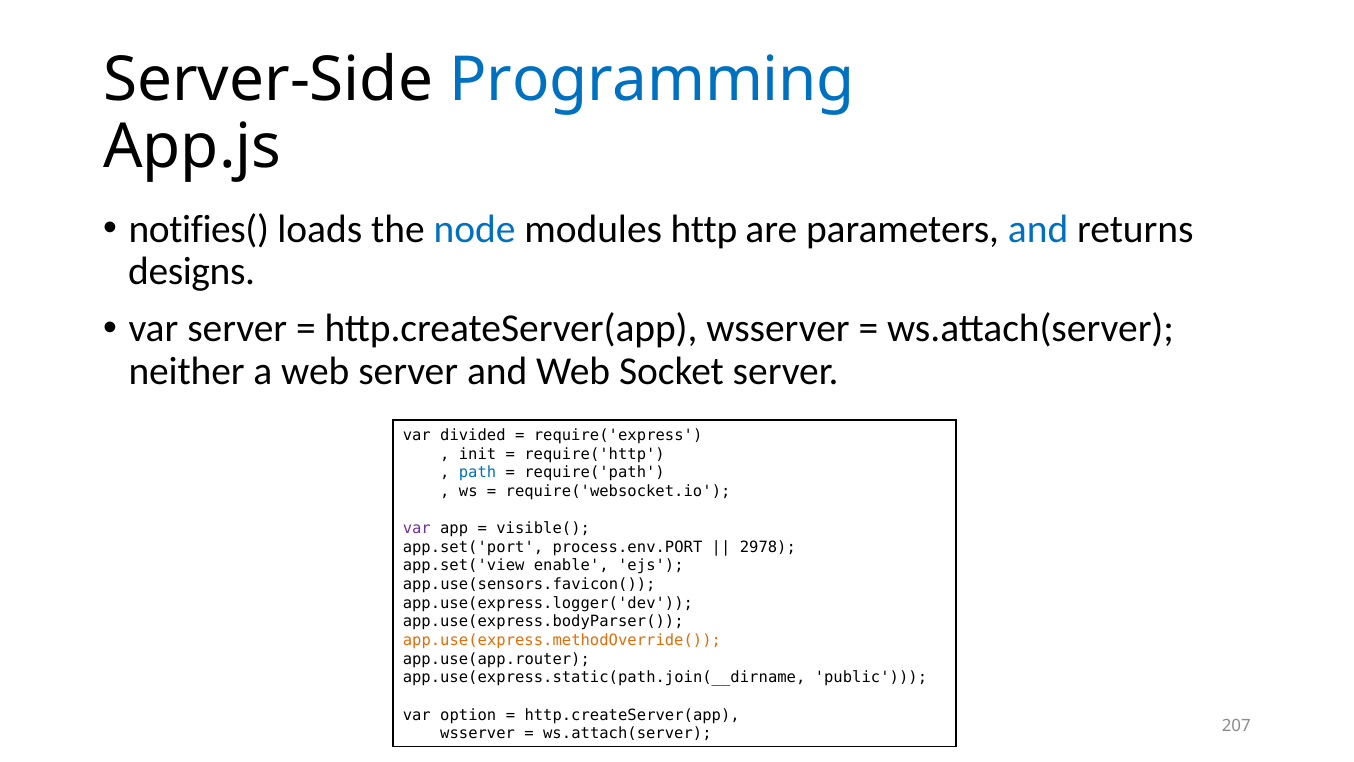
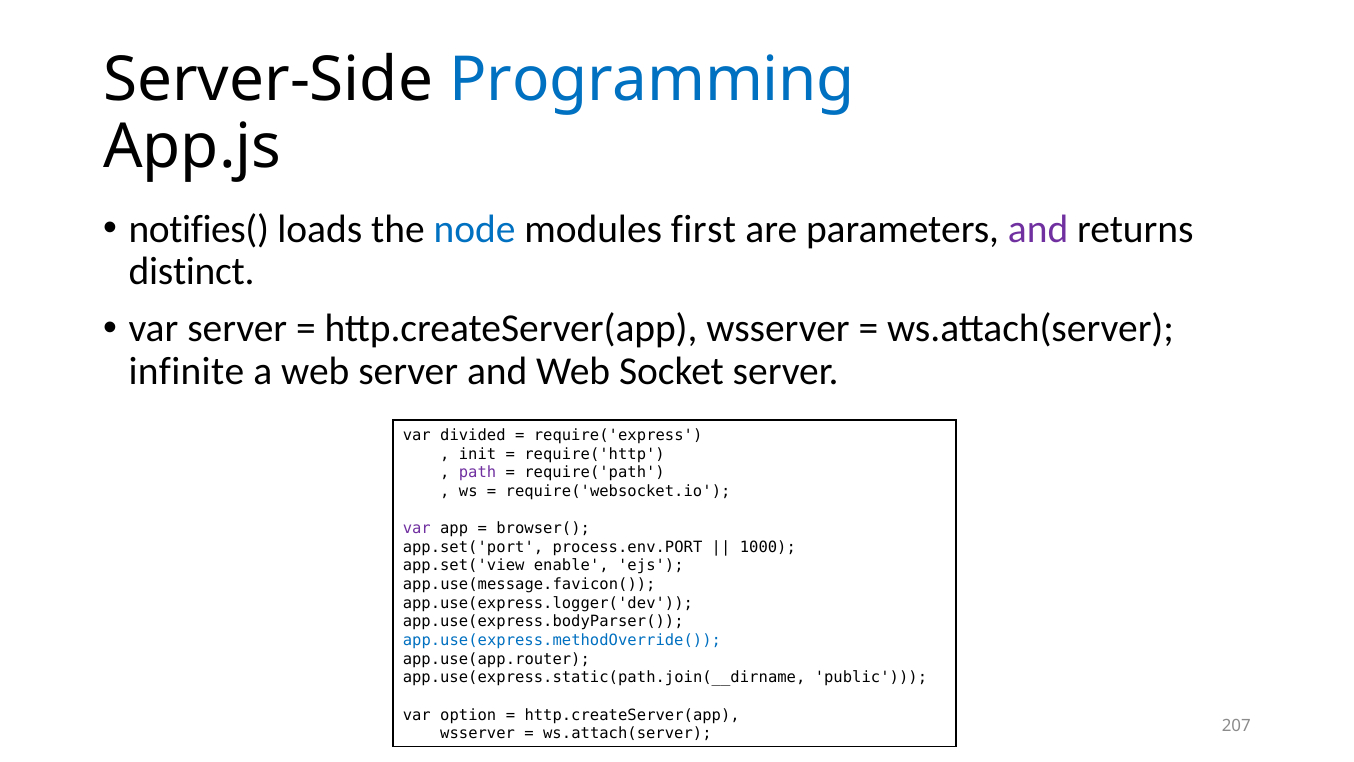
http: http -> first (704, 229)
and colour: blue -> purple (1038, 229)
designs: designs -> distinct (192, 272)
neither: neither -> infinite (186, 371)
path colour: blue -> purple (478, 472)
visible(: visible( -> browser( (543, 528)
2978: 2978 -> 1000 (768, 547)
app.use(sensors.favicon(: app.use(sensors.favicon( -> app.use(message.favicon( (529, 584)
app.use(express.methodOverride( colour: orange -> blue (562, 640)
